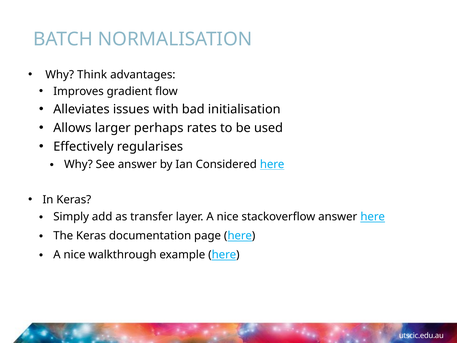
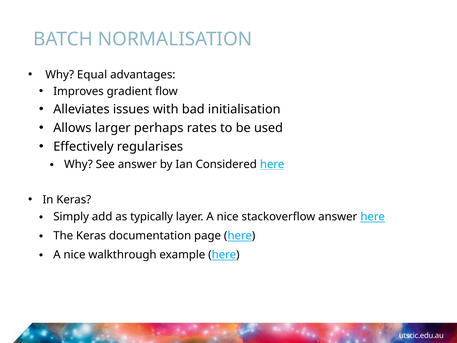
Think: Think -> Equal (92, 75)
transfer: transfer -> typically (152, 217)
